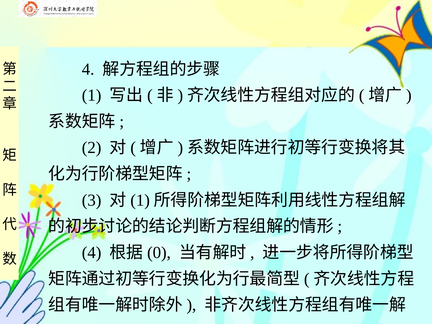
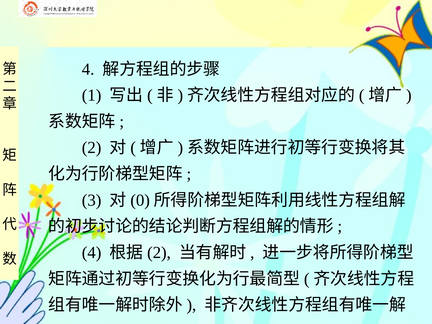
1: 1 -> 0 (140, 200)
0: 0 -> 2 (159, 253)
